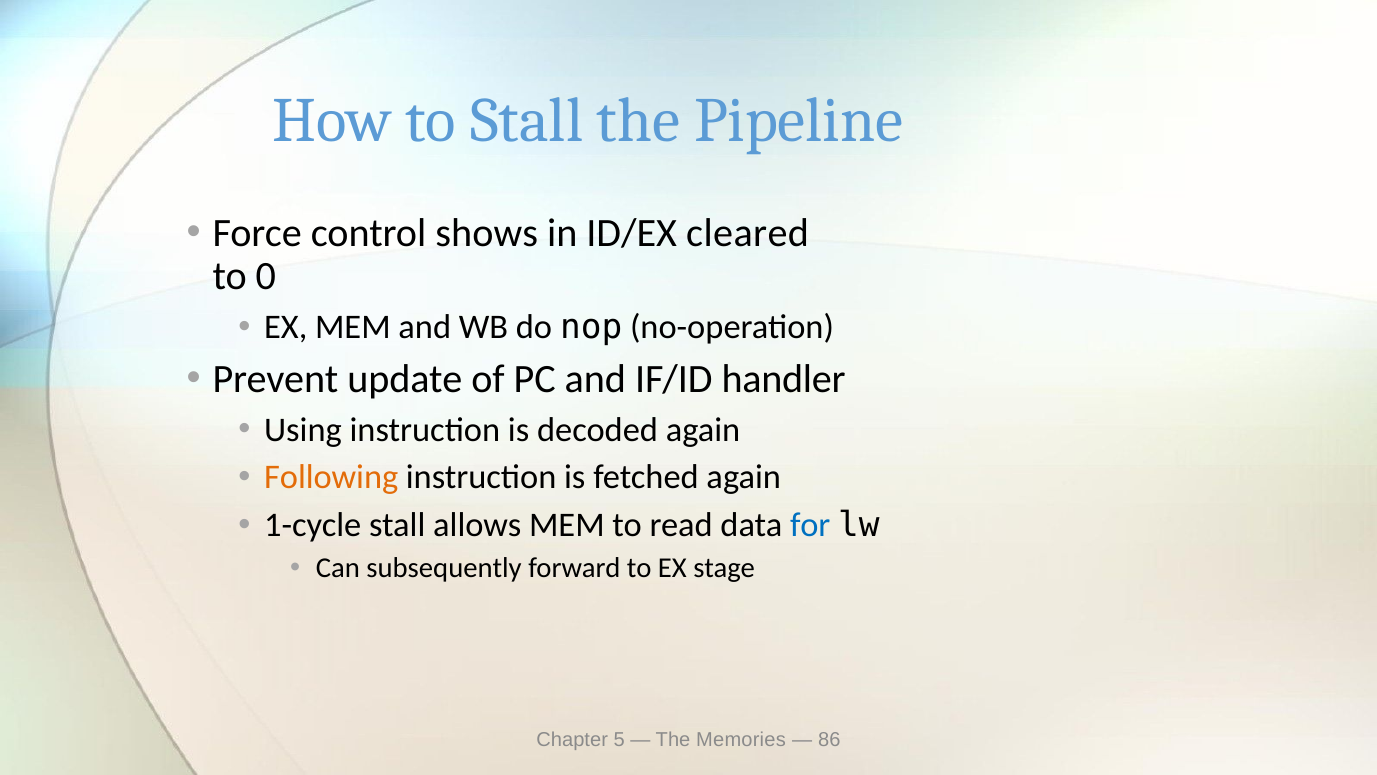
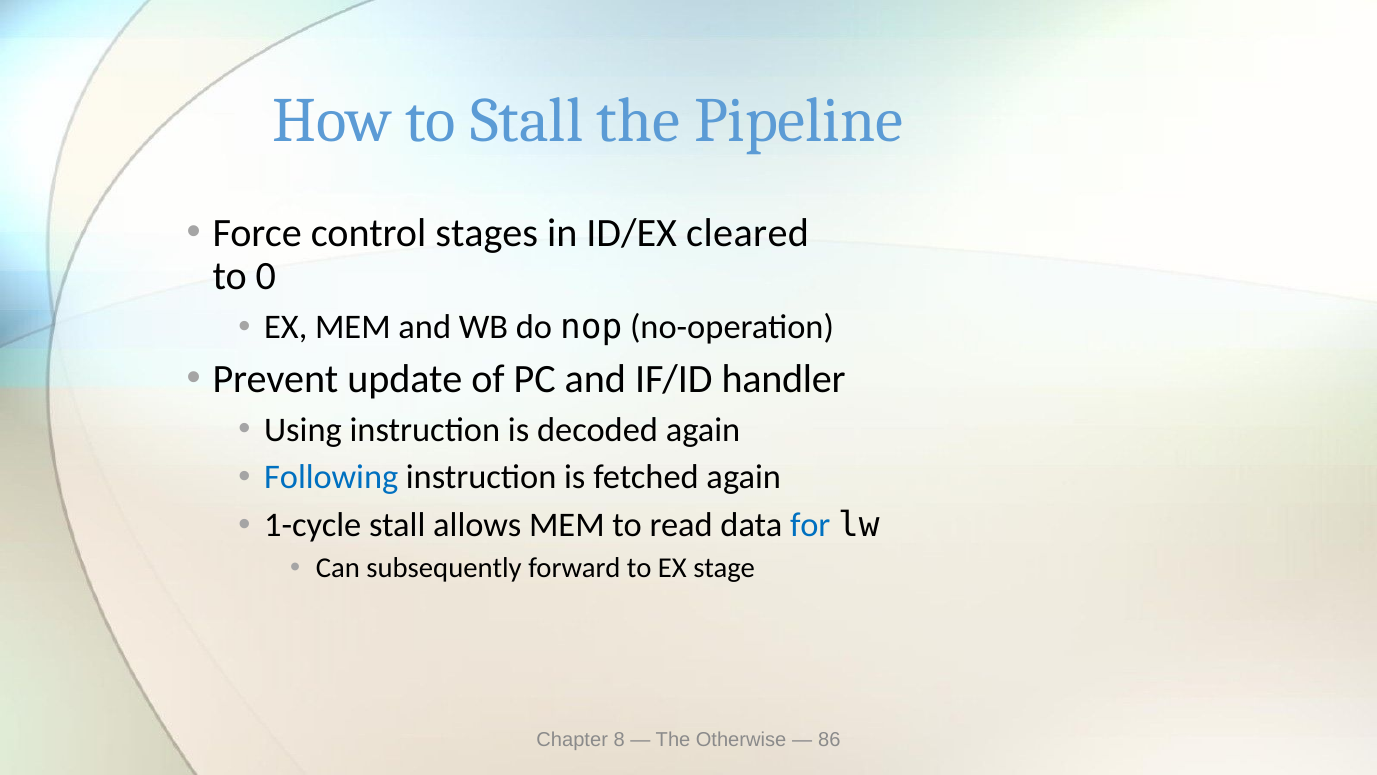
shows: shows -> stages (487, 233)
Following colour: orange -> blue (331, 477)
5: 5 -> 8 (619, 740)
Memories: Memories -> Otherwise (741, 740)
